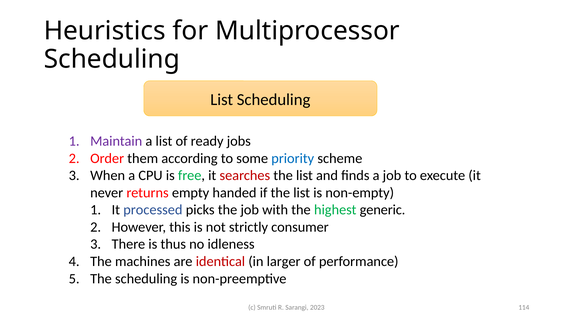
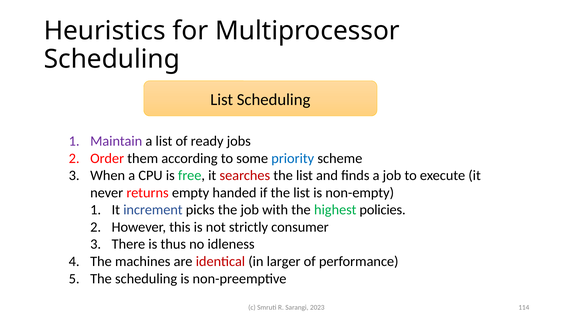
processed: processed -> increment (153, 210)
generic: generic -> policies (383, 210)
